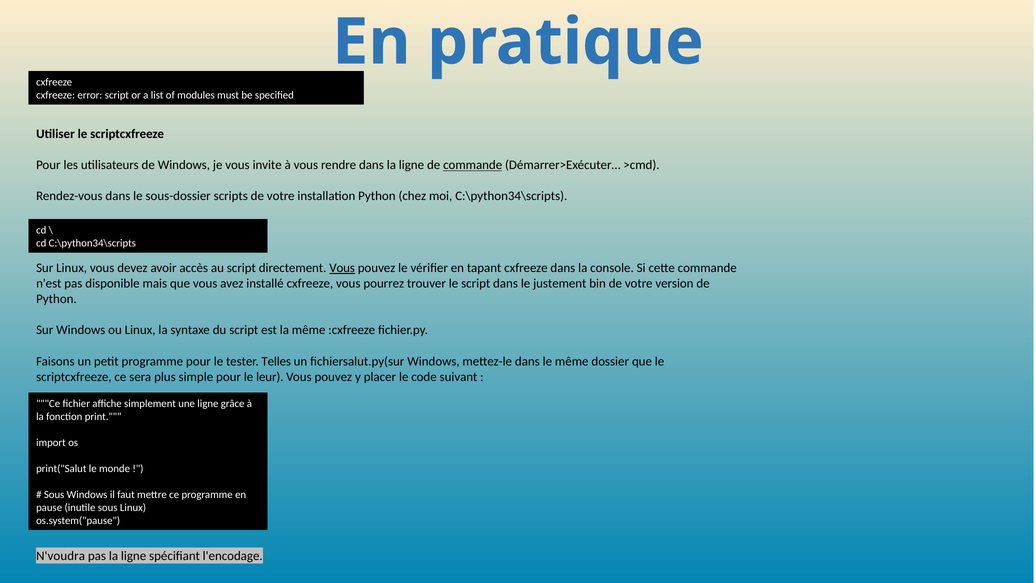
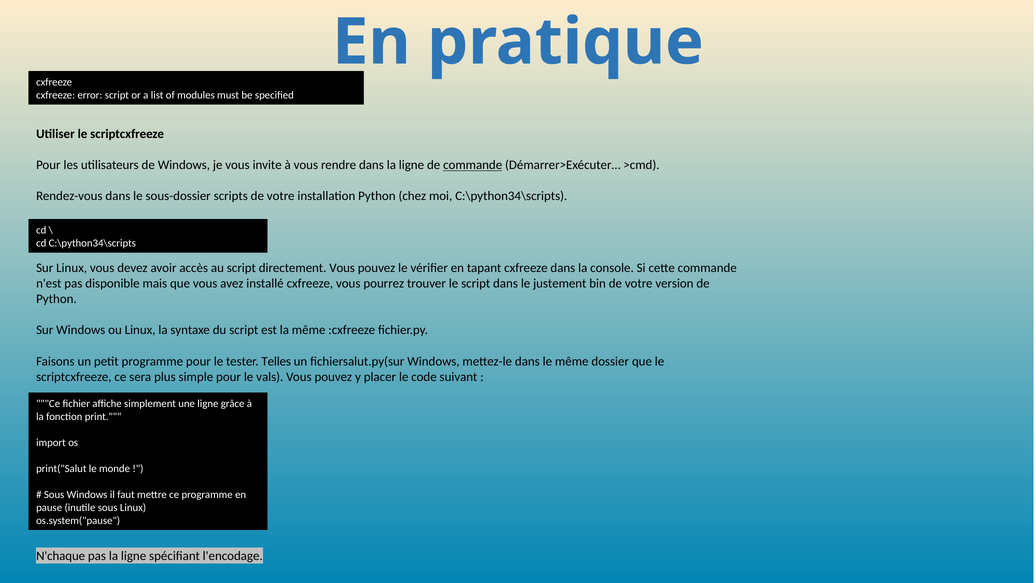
Vous underline: present -> none (342, 268)
leur: leur -> vals (270, 377)
N'voudra: N'voudra -> N'chaque (61, 556)
